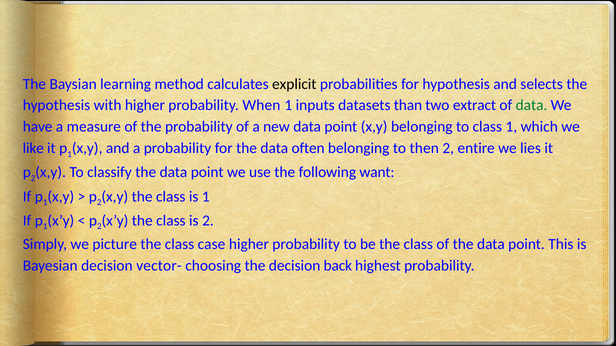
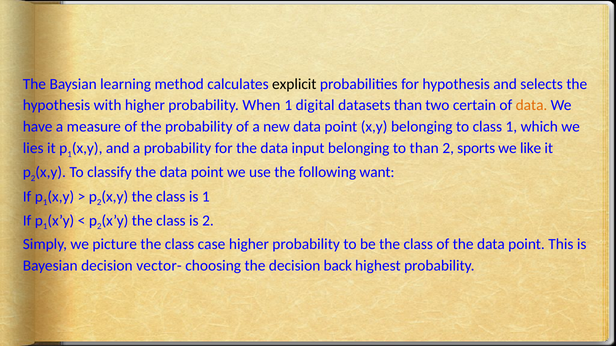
inputs: inputs -> digital (315, 106)
extract: extract -> certain (474, 106)
data colour: green -> orange (532, 106)
like: like -> lies (33, 148)
often: often -> input (308, 148)
to then: then -> than (424, 148)
entire: entire -> sports (476, 148)
lies: lies -> like (531, 148)
